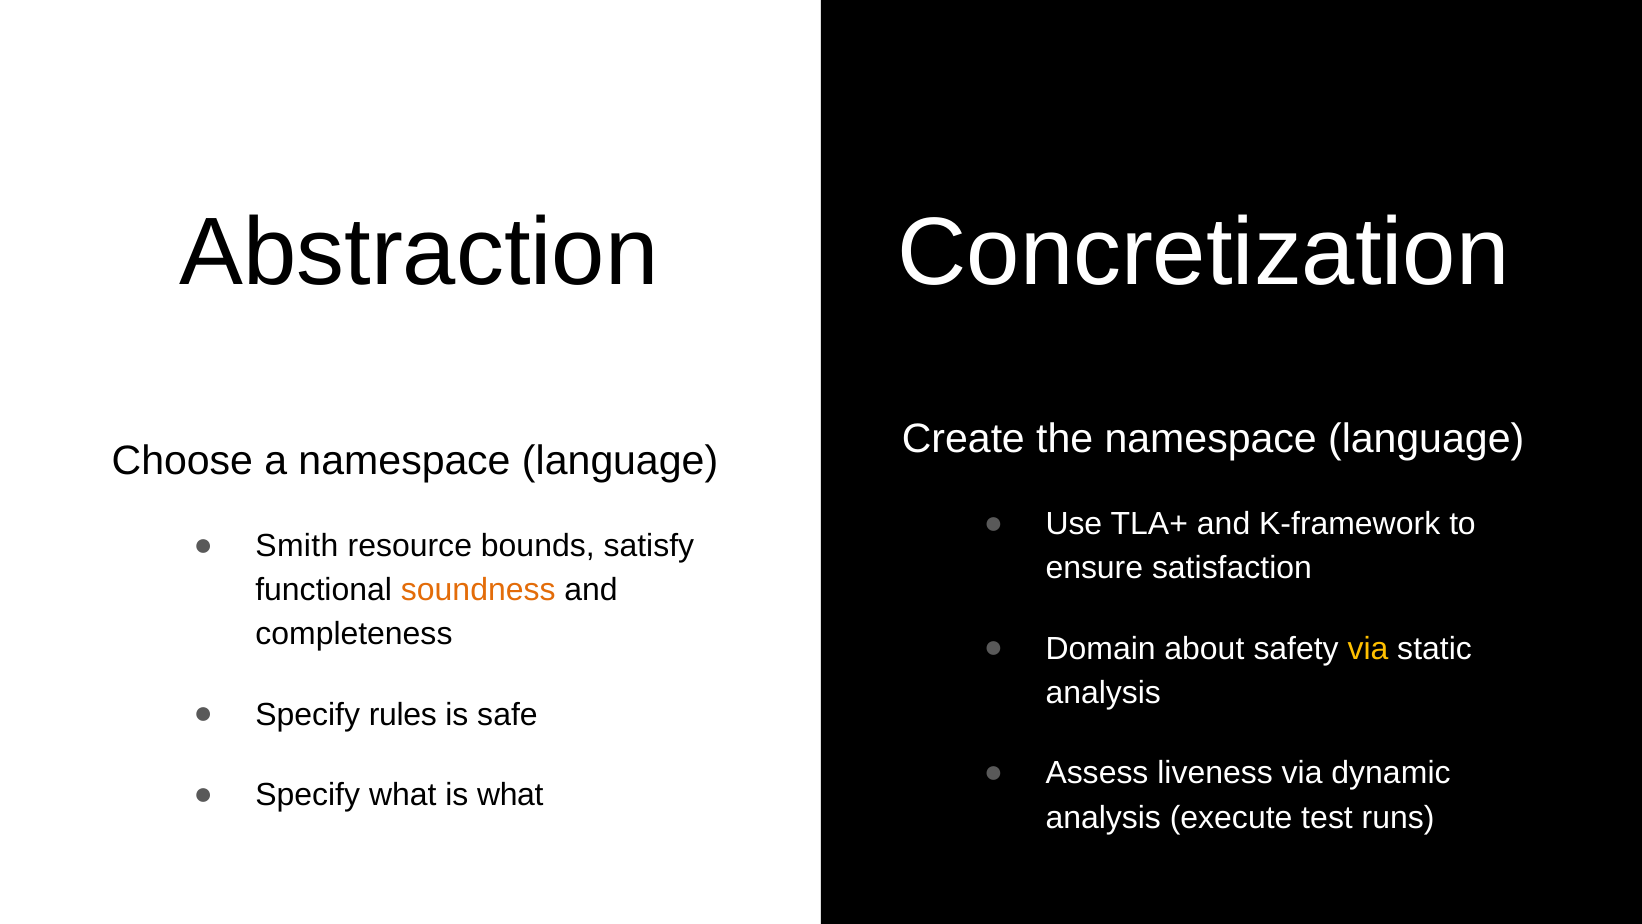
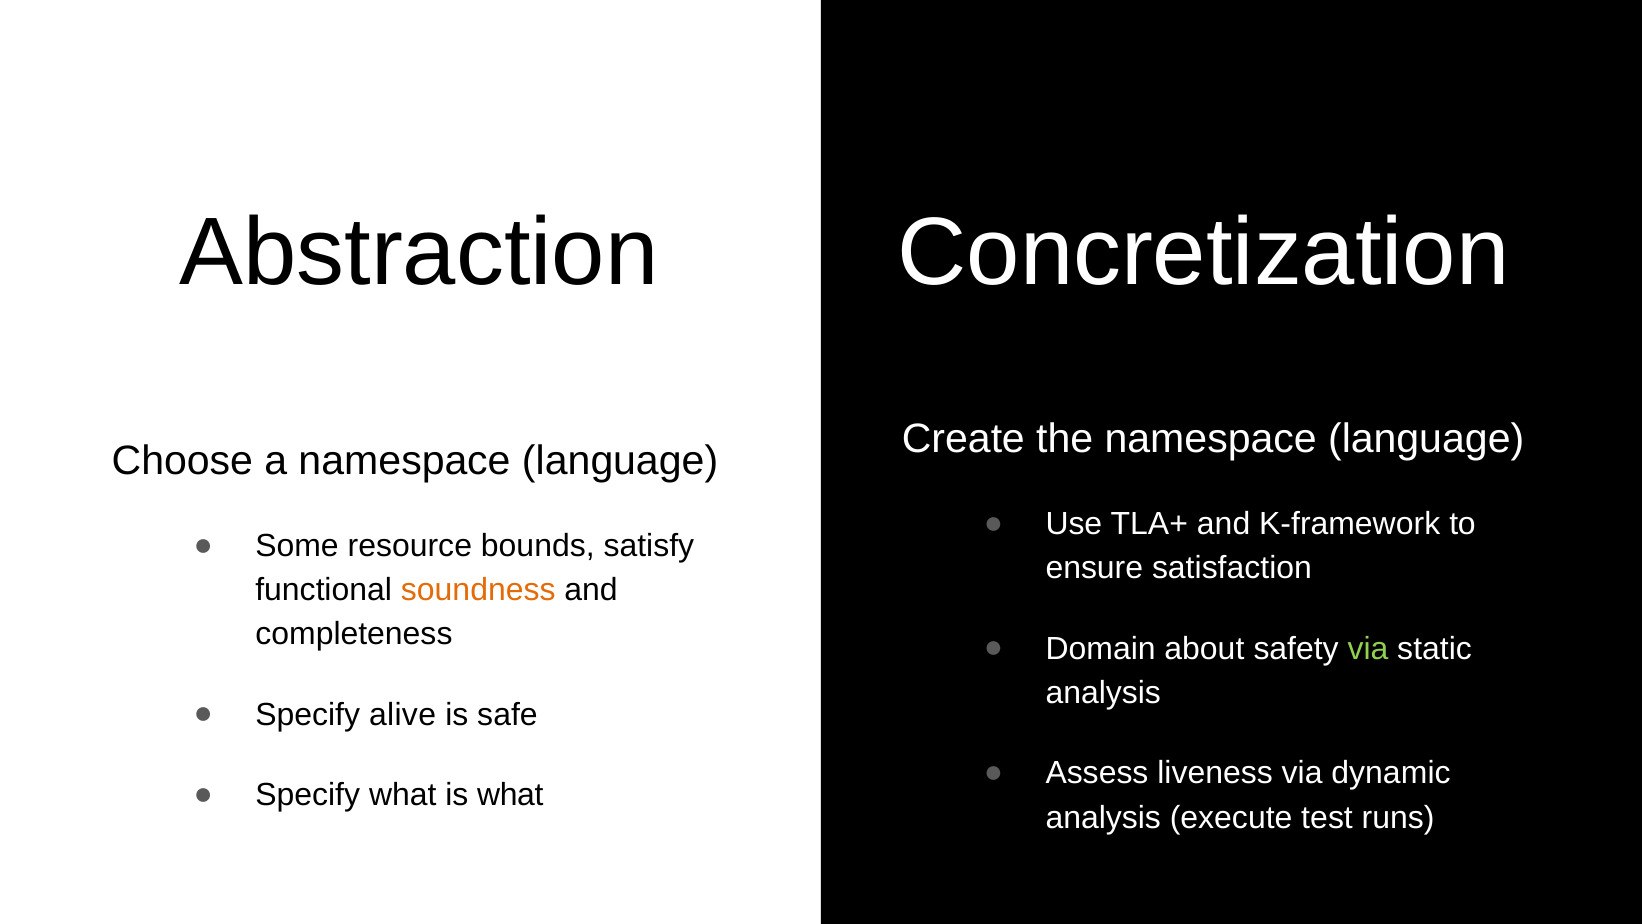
Smith: Smith -> Some (297, 546)
via colour: yellow -> light green (1368, 649)
rules: rules -> alive (403, 715)
